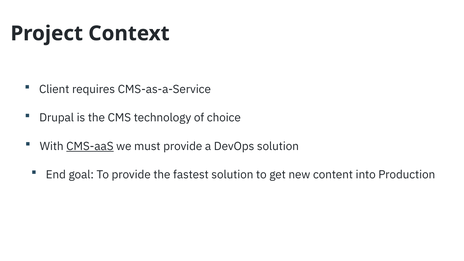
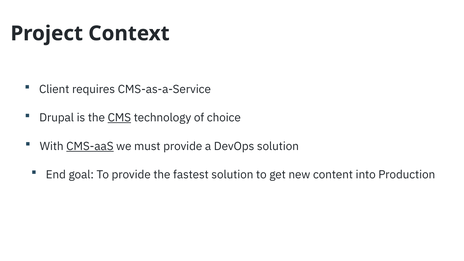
CMS underline: none -> present (119, 118)
